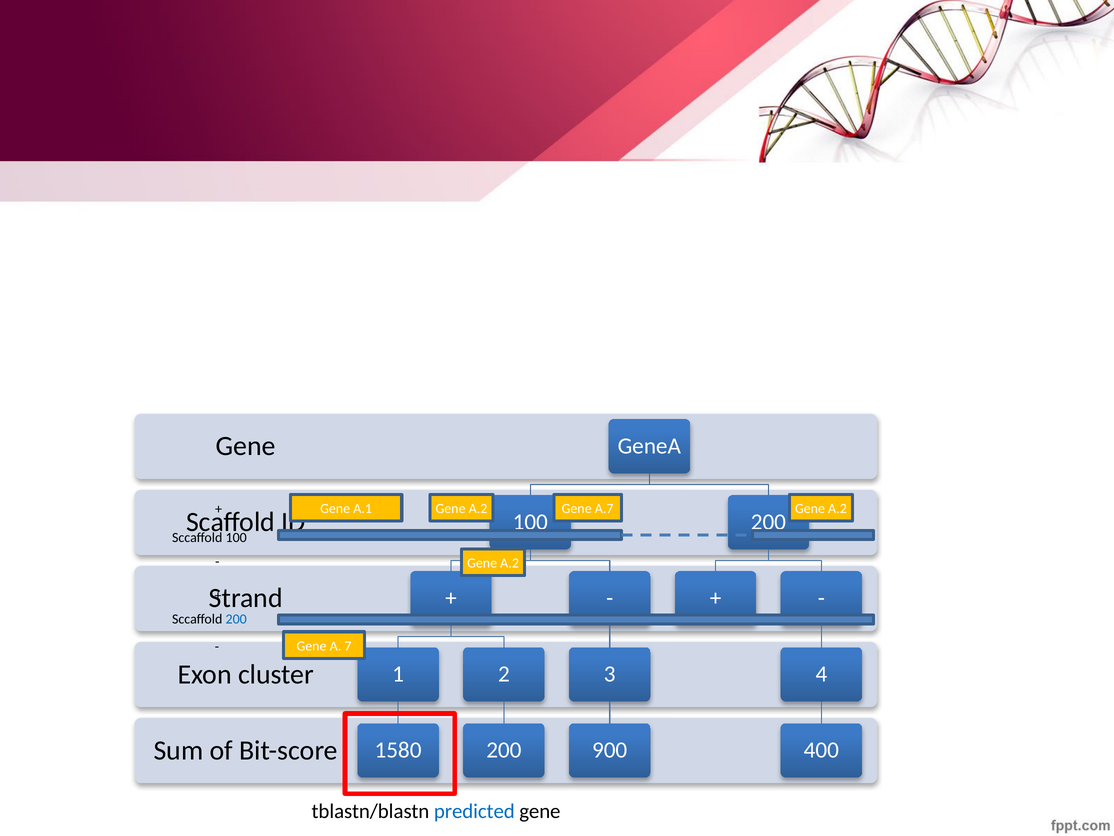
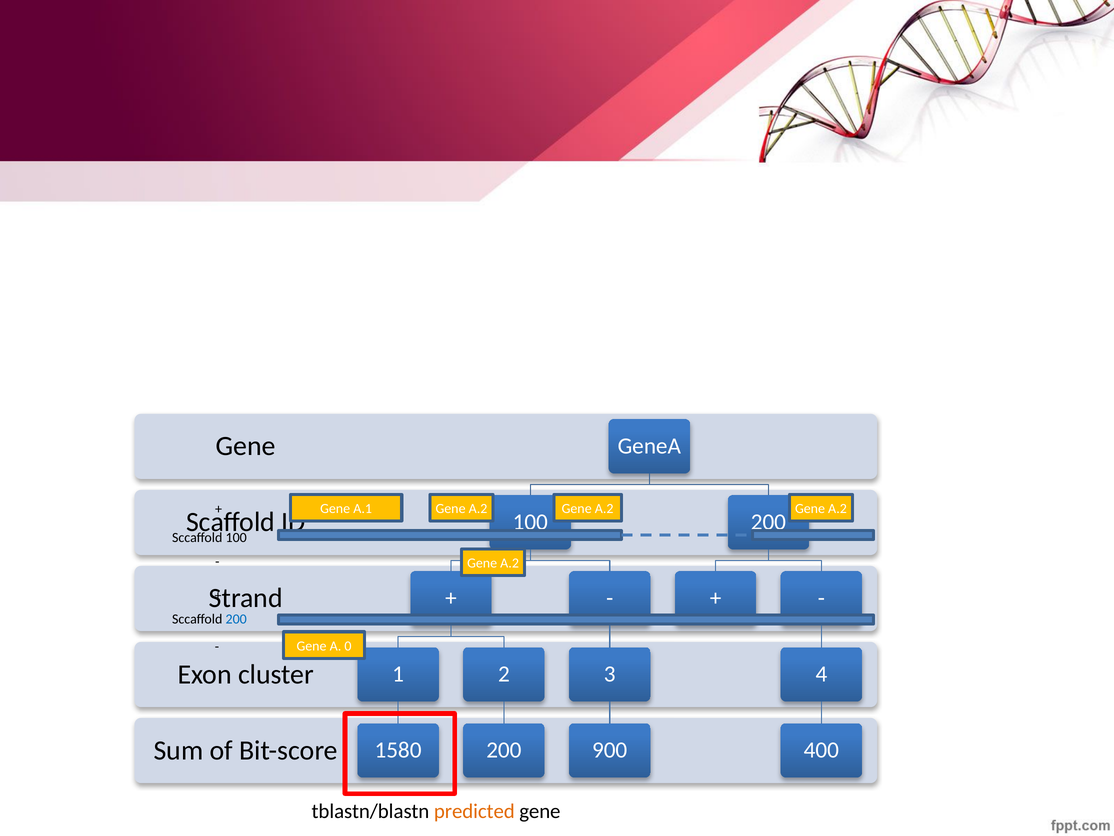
A.1 Gene A.7: A.7 -> A.2 (604, 508)
7: 7 -> 0 (348, 646)
predicted colour: blue -> orange (474, 811)
